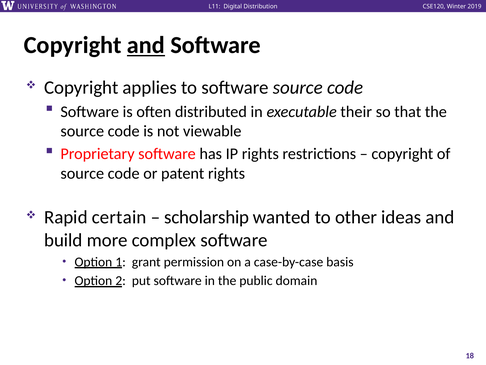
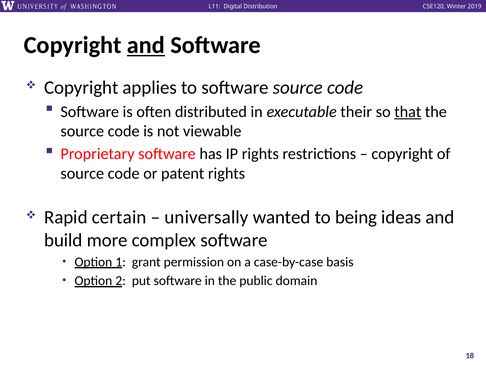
that underline: none -> present (408, 112)
scholarship: scholarship -> universally (207, 217)
other: other -> being (356, 217)
